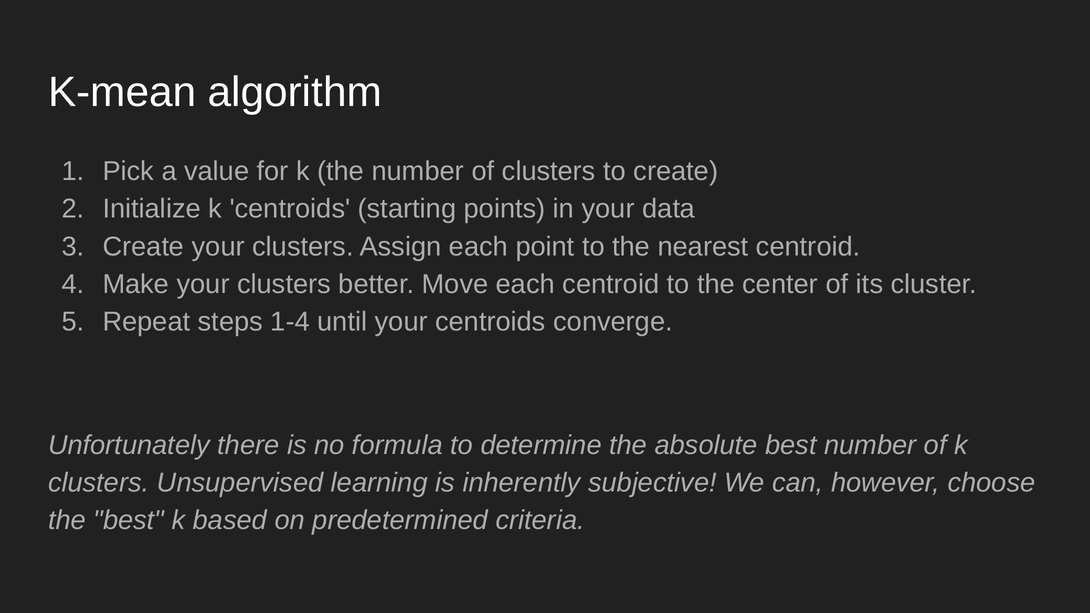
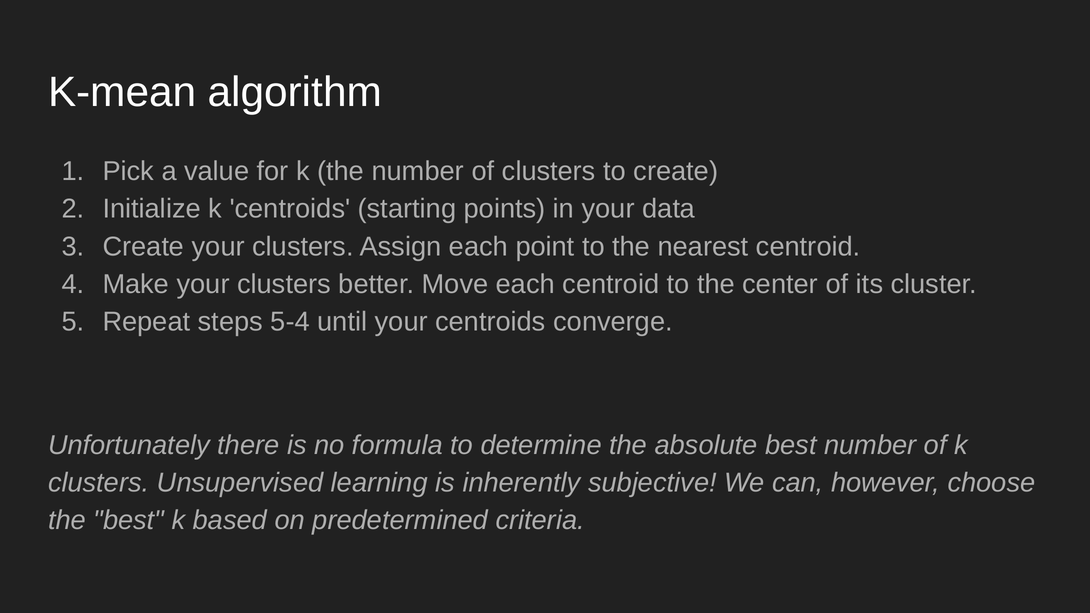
1-4: 1-4 -> 5-4 (290, 322)
